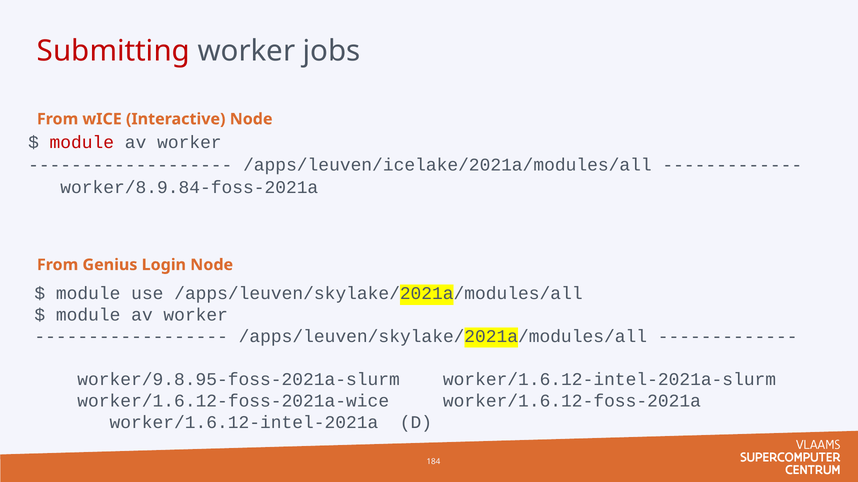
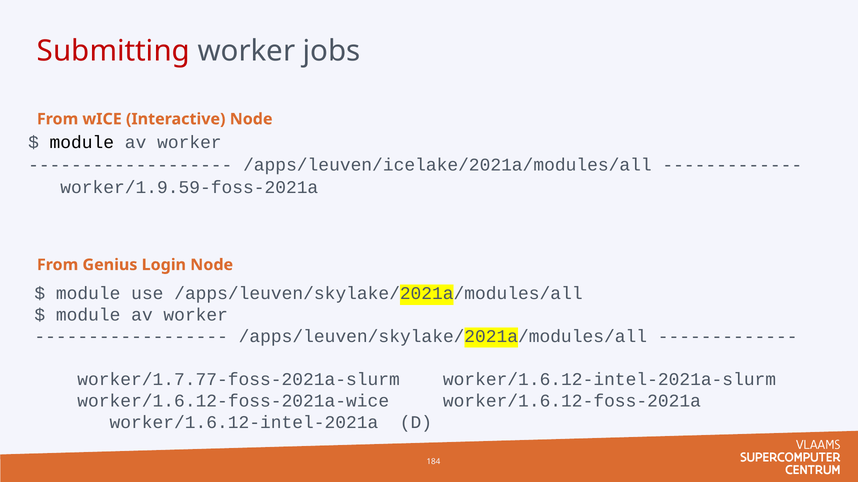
module colour: red -> black (82, 142)
worker/8.9.84-foss-2021a: worker/8.9.84-foss-2021a -> worker/1.9.59-foss-2021a (189, 188)
worker/9.8.95-foss-2021a-slurm: worker/9.8.95-foss-2021a-slurm -> worker/1.7.77-foss-2021a-slurm (239, 380)
